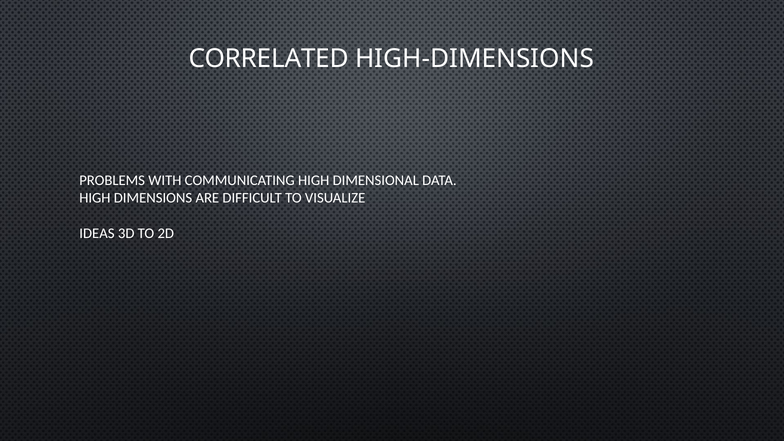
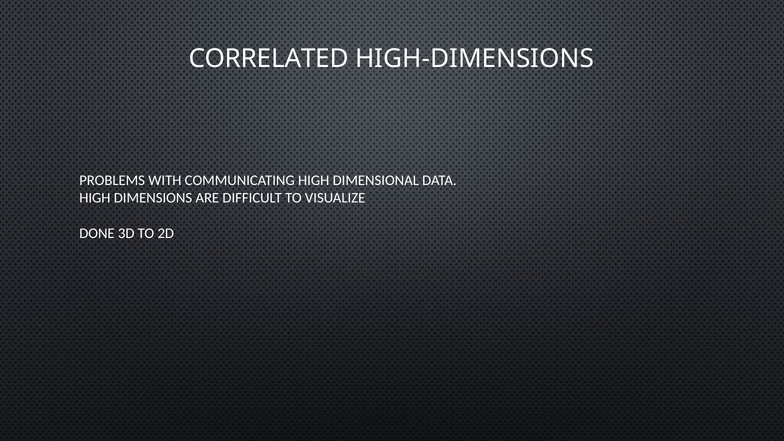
IDEAS: IDEAS -> DONE (97, 233)
